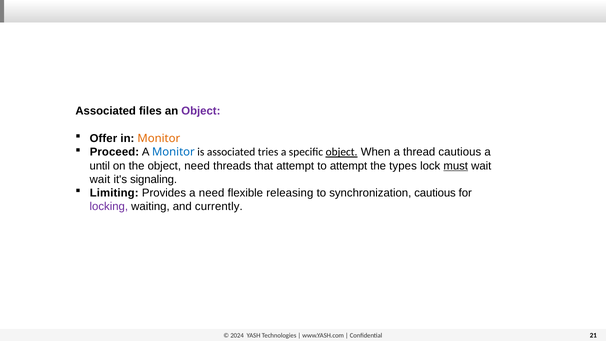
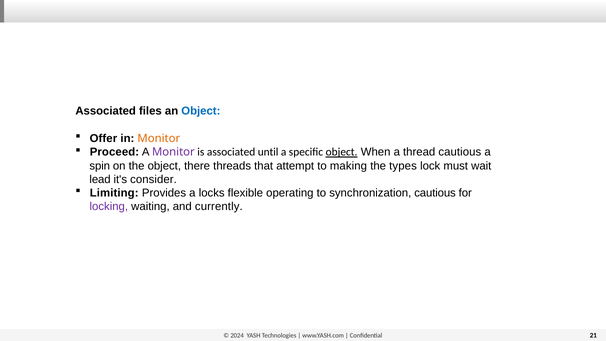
Object colour: purple -> blue (201, 111)
Monitor colour: blue -> purple (173, 152)
tries: tries -> until (268, 152)
until: until -> spin (100, 166)
object need: need -> there (197, 166)
to attempt: attempt -> making (348, 166)
must underline: present -> none (456, 166)
wait: wait -> lead (100, 179)
signaling: signaling -> consider (154, 179)
a need: need -> locks (212, 193)
releasing: releasing -> operating (290, 193)
